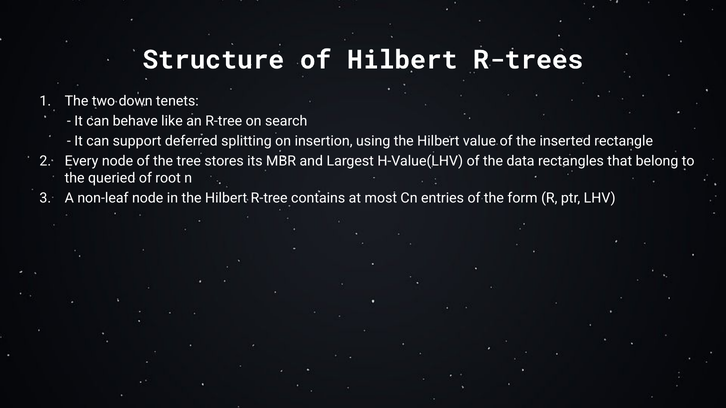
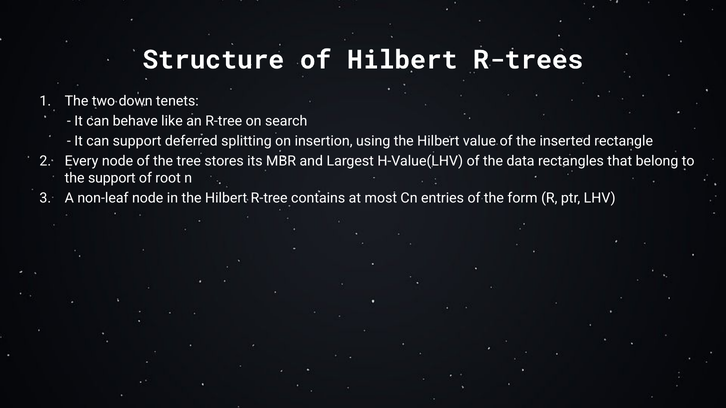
the queried: queried -> support (112, 178)
